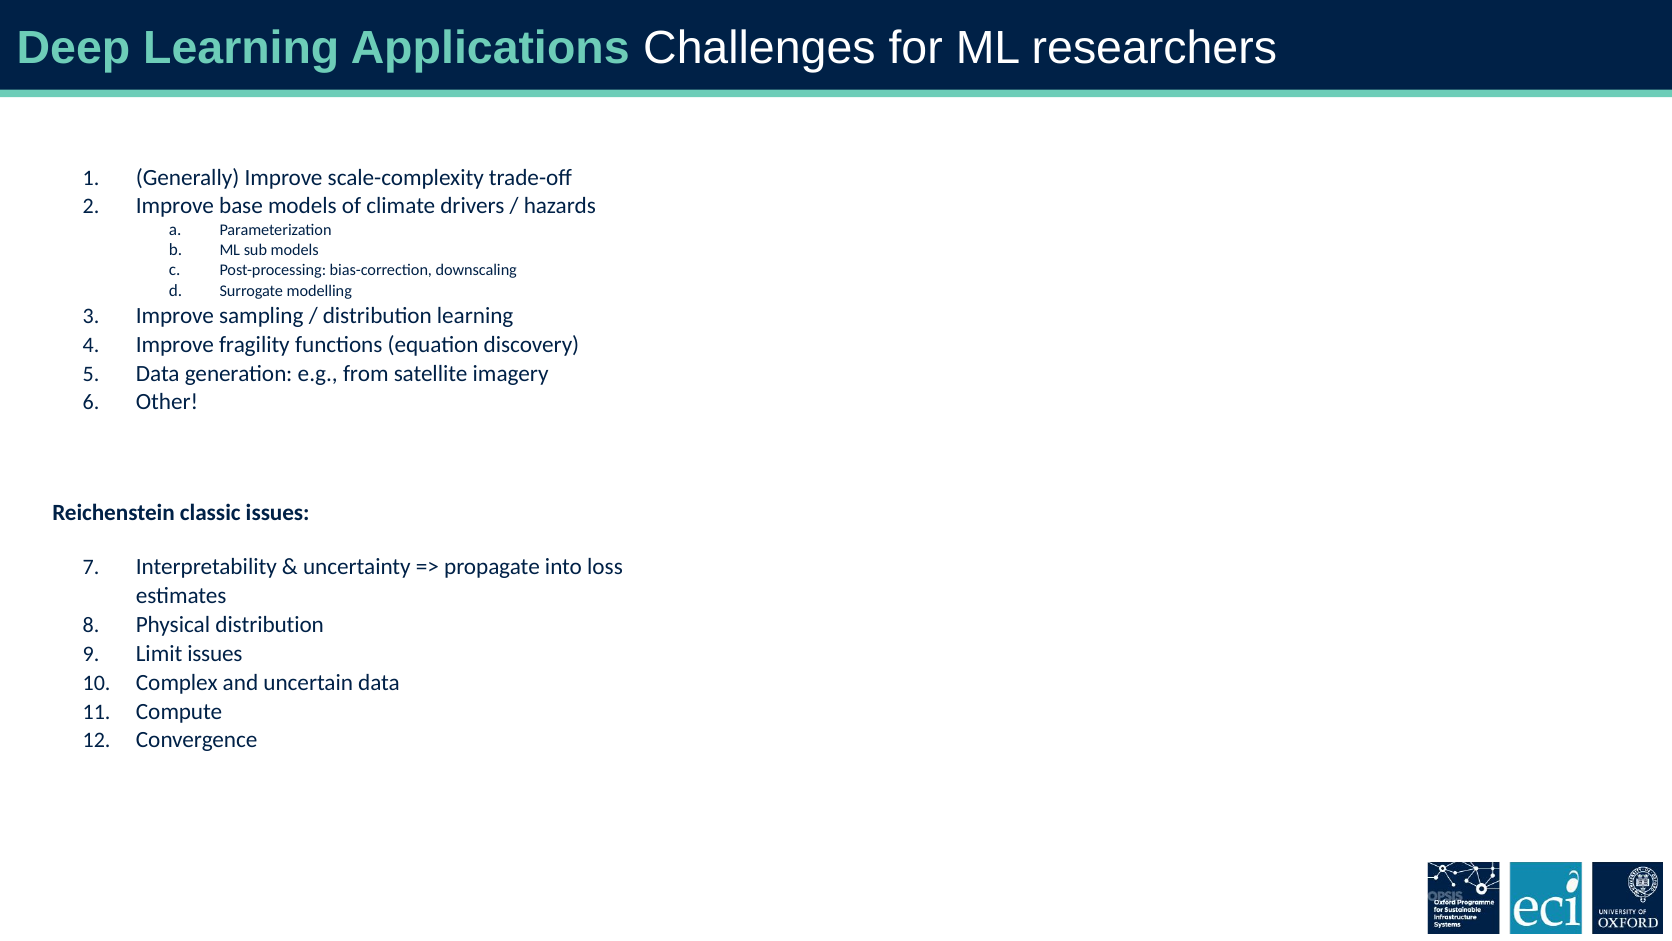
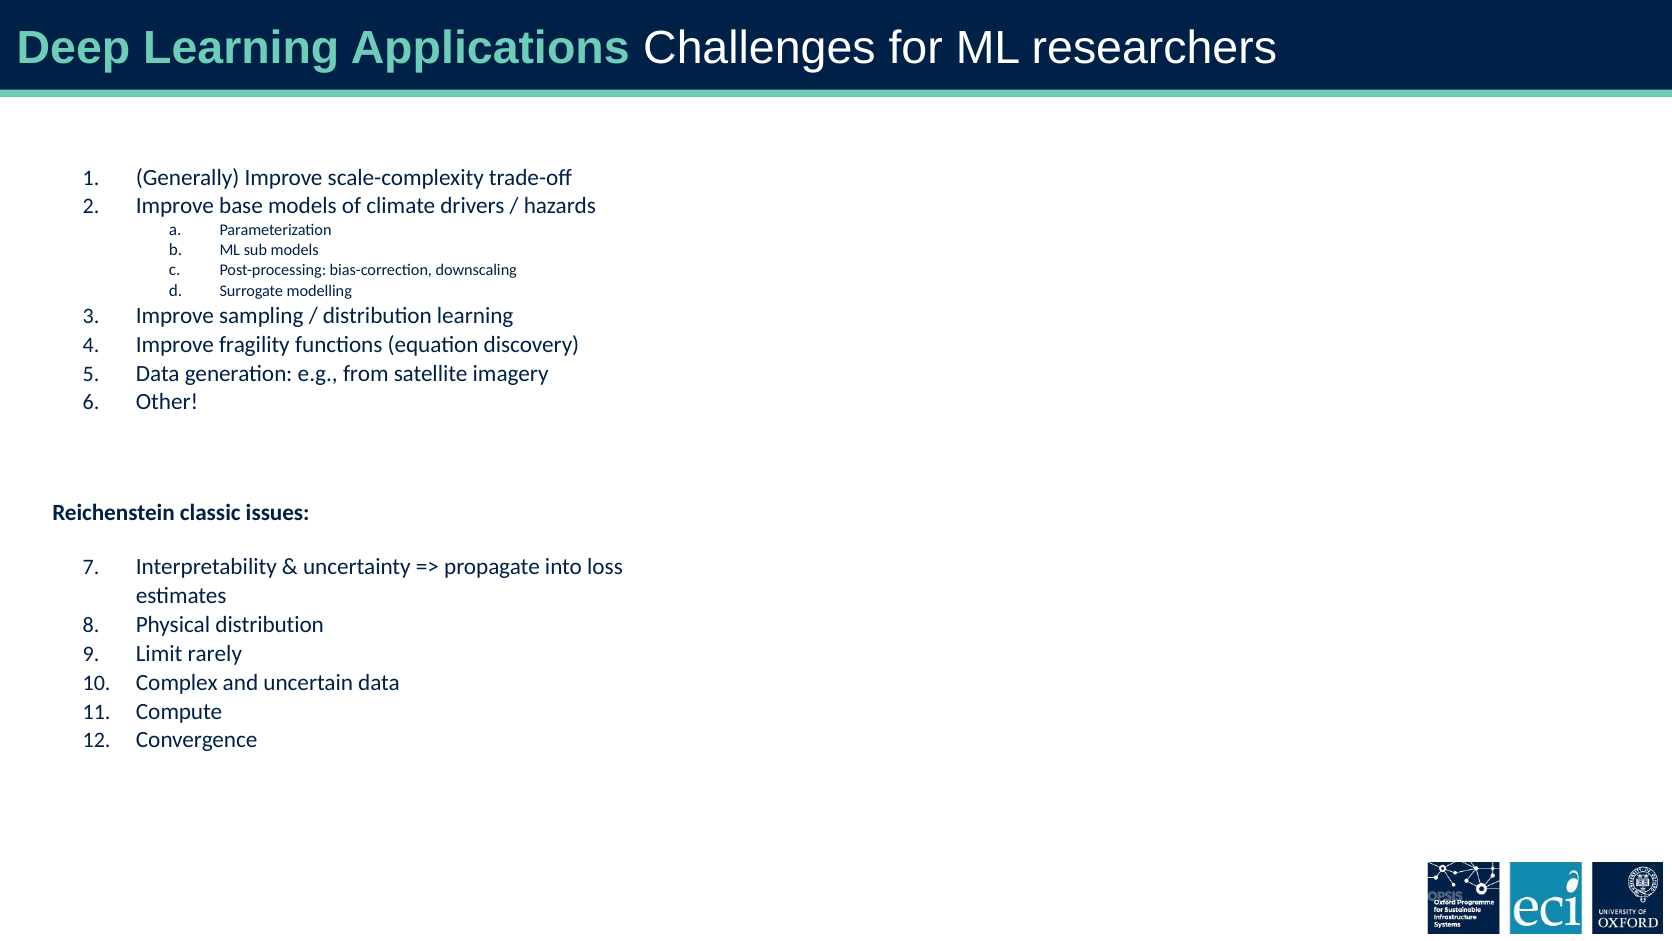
Limit issues: issues -> rarely (215, 653)
